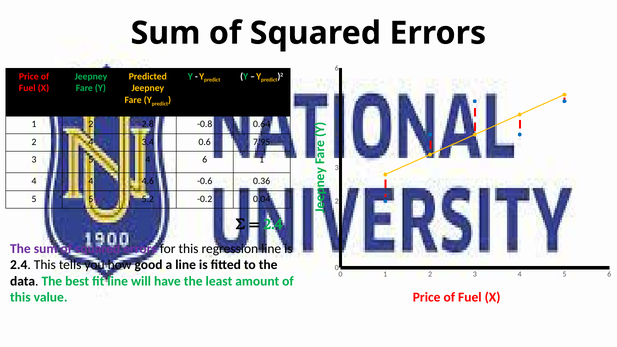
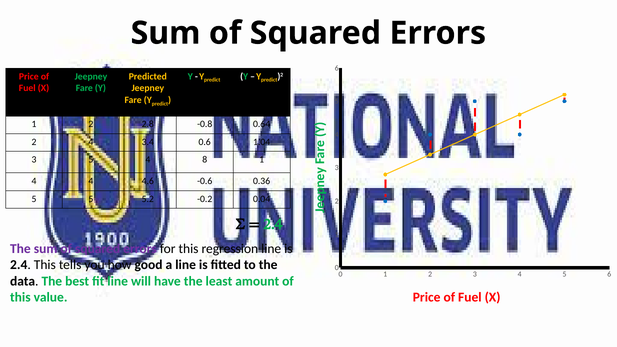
7.95: 7.95 -> 1.04 (262, 142)
4 6: 6 -> 8 (205, 160)
